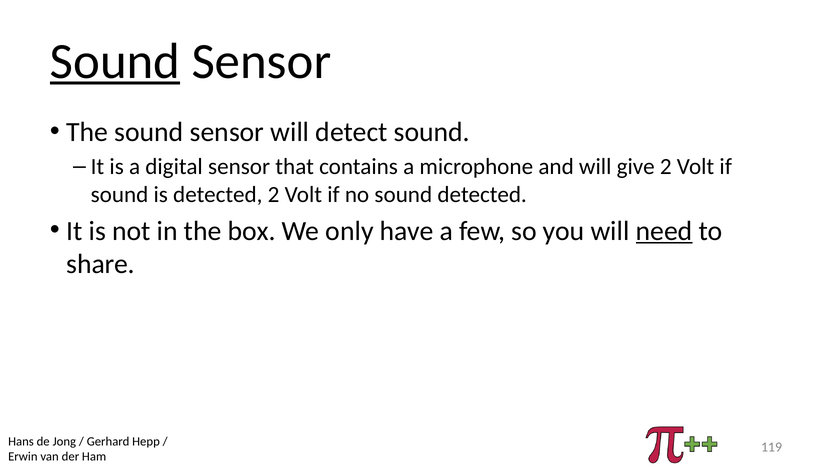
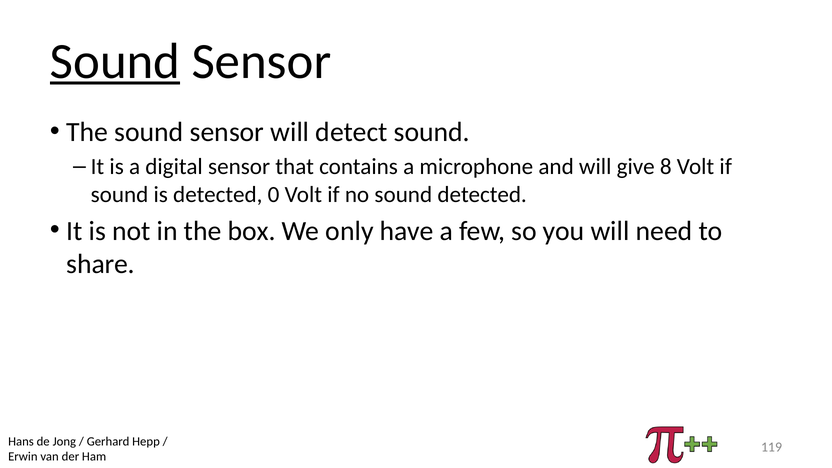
give 2: 2 -> 8 (666, 167)
detected 2: 2 -> 0 (274, 195)
need underline: present -> none (664, 231)
